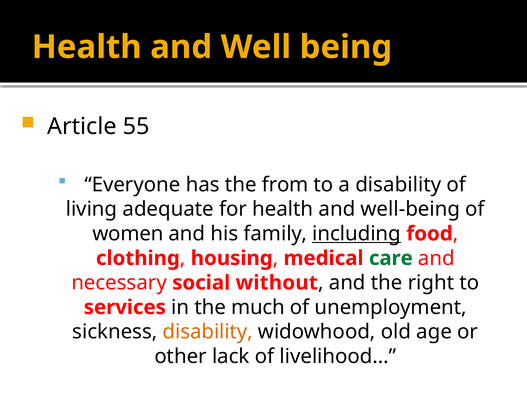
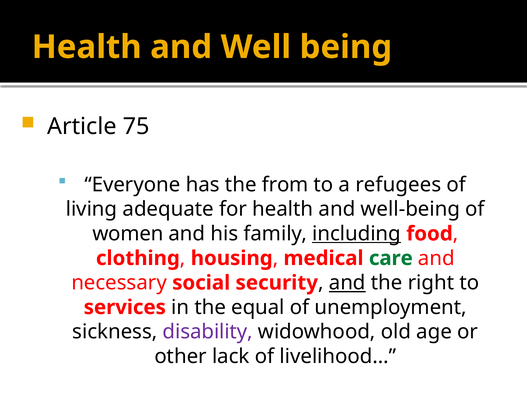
55: 55 -> 75 (136, 126)
a disability: disability -> refugees (398, 185)
without: without -> security (277, 283)
and underline: none -> present (347, 283)
much: much -> equal (258, 308)
disability colour: orange -> purple (208, 332)
